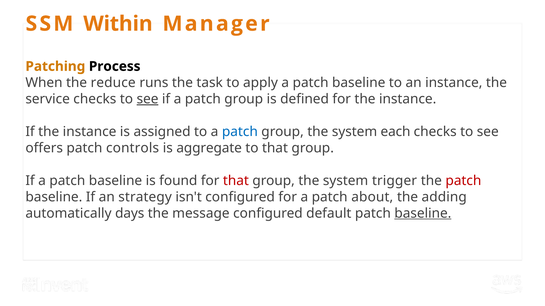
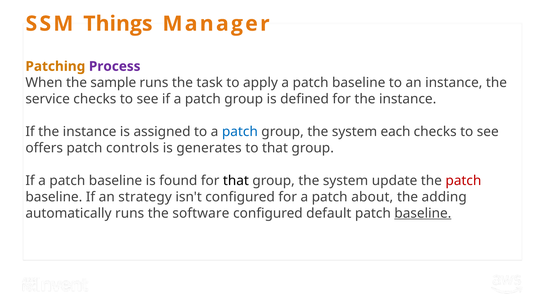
Within: Within -> Things (118, 24)
Process colour: black -> purple (115, 66)
reduce: reduce -> sample (113, 83)
see underline: present -> none (148, 99)
aggregate: aggregate -> generates (209, 148)
that colour: red -> black (236, 181)
trigger: trigger -> update (395, 181)
automatically days: days -> runs (130, 214)
message: message -> software (201, 214)
